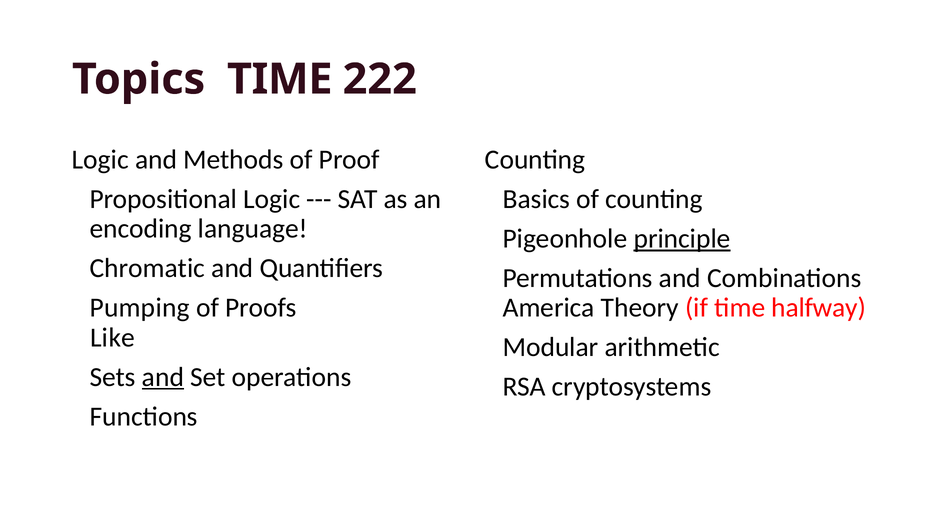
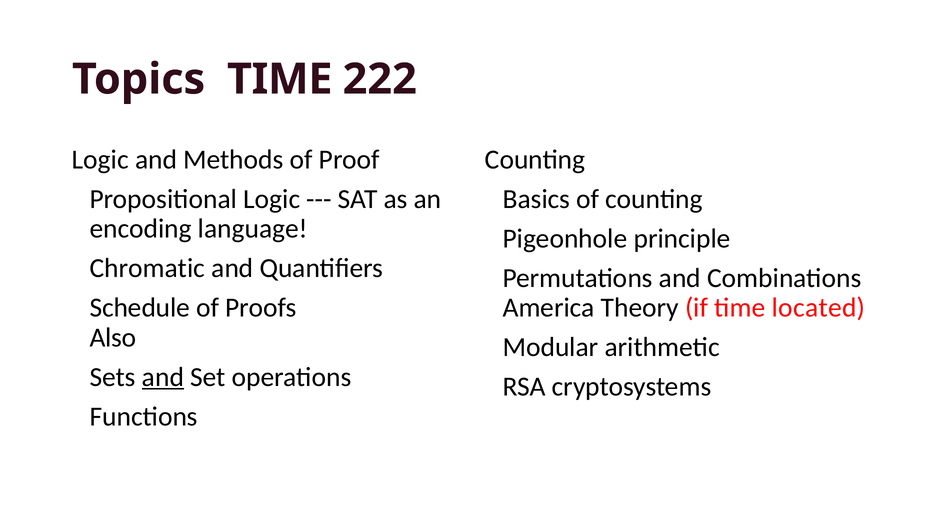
principle underline: present -> none (682, 239)
Pumping: Pumping -> Schedule (140, 308)
halfway: halfway -> located (818, 308)
Like: Like -> Also (113, 337)
